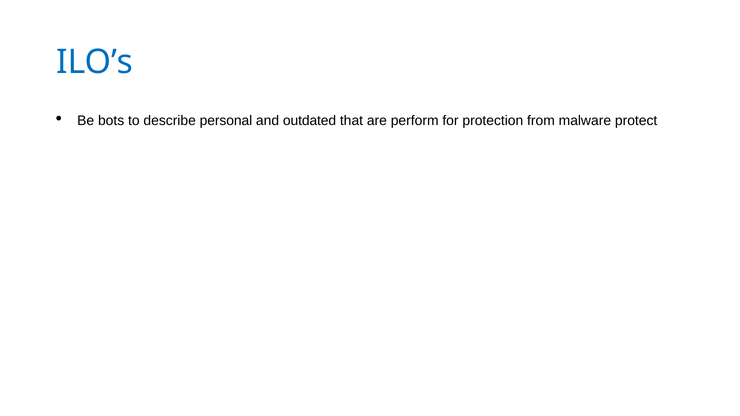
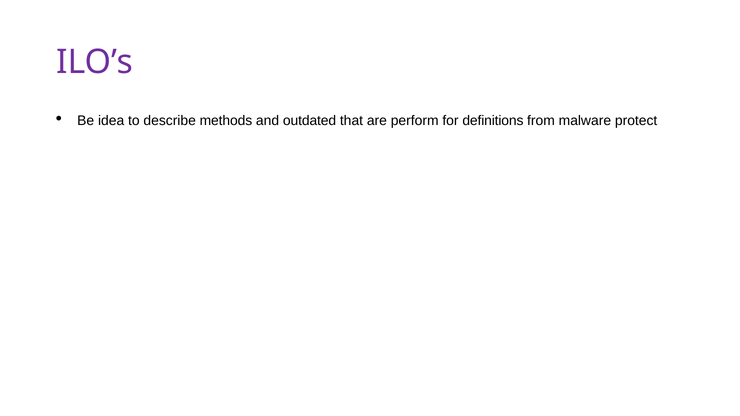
ILO’s colour: blue -> purple (95, 62)
bots: bots -> idea (111, 121)
personal: personal -> methods (226, 121)
protection: protection -> definitions (493, 121)
